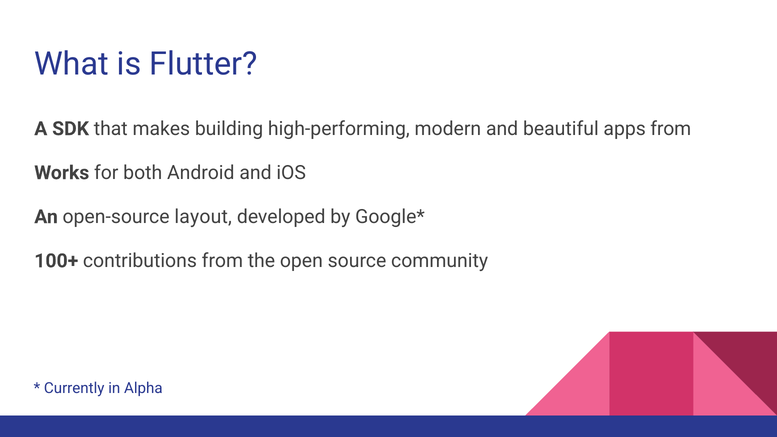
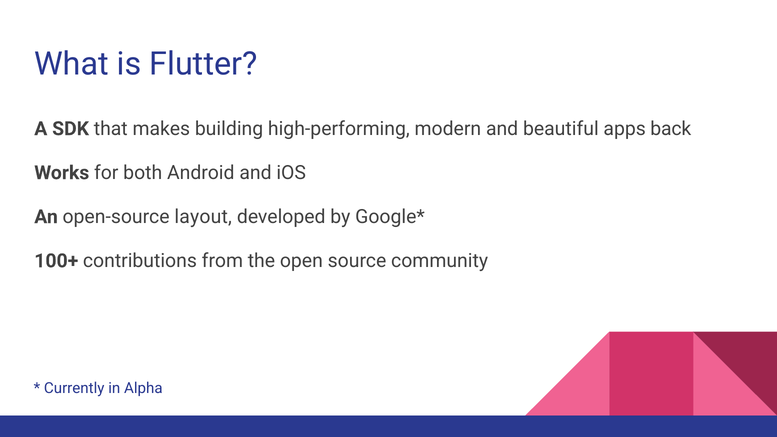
apps from: from -> back (671, 129)
